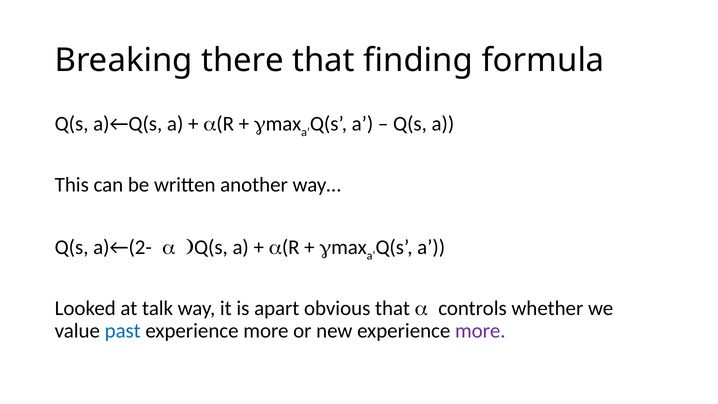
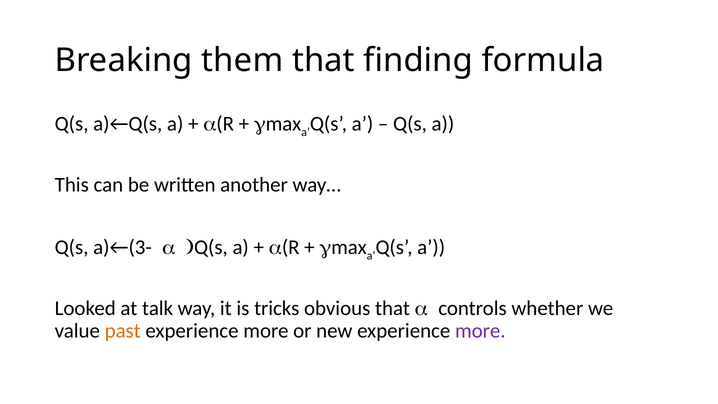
there: there -> them (242, 60)
a)←(2-: a)←(2- -> a)←(3- (123, 247)
apart: apart -> tricks (277, 308)
past colour: blue -> orange (123, 331)
